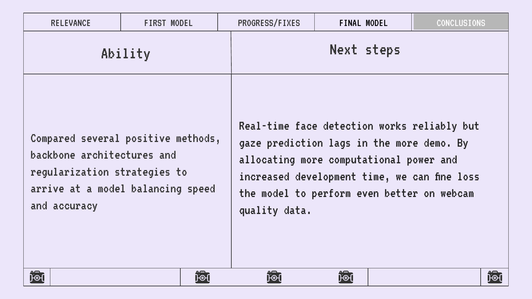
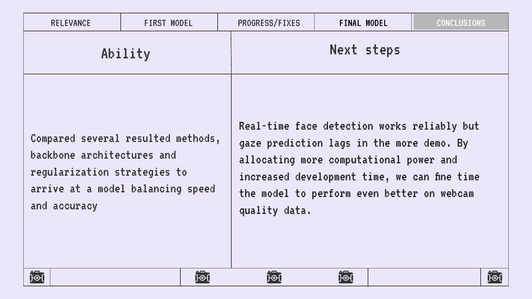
positive: positive -> resulted (148, 138)
fine loss: loss -> time (468, 176)
